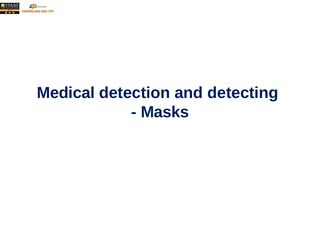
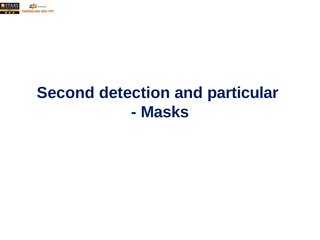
Medical: Medical -> Second (66, 93)
detecting: detecting -> particular (243, 93)
